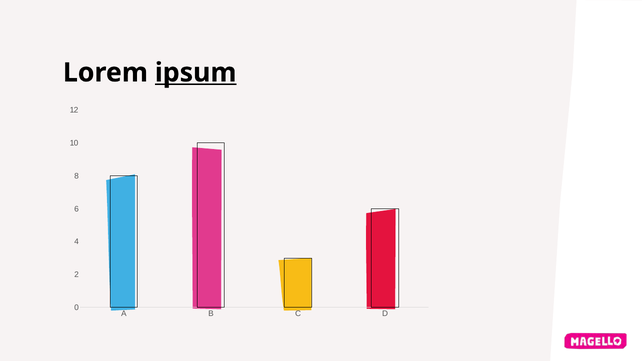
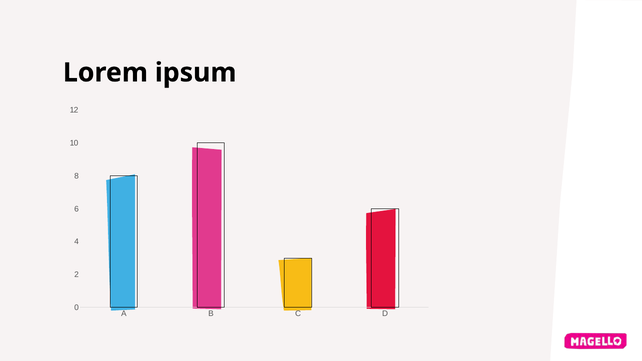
ipsum underline: present -> none (196, 73)
